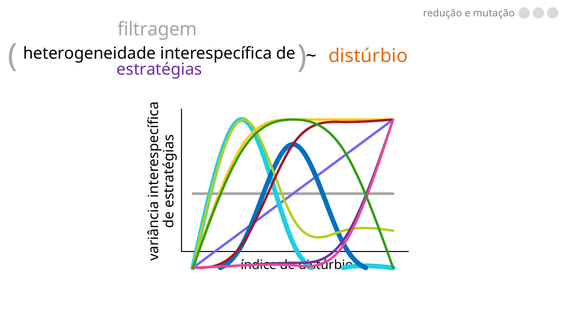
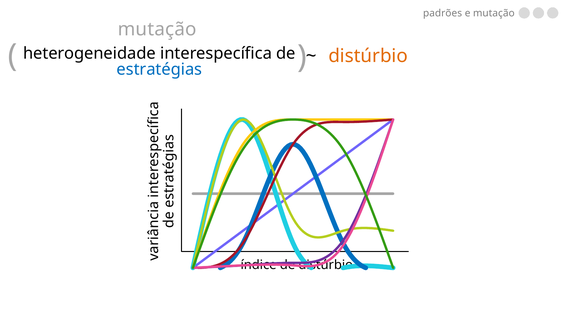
redução: redução -> padrões (443, 13)
filtragem: filtragem -> mutação (157, 29)
estratégias colour: purple -> blue (159, 69)
